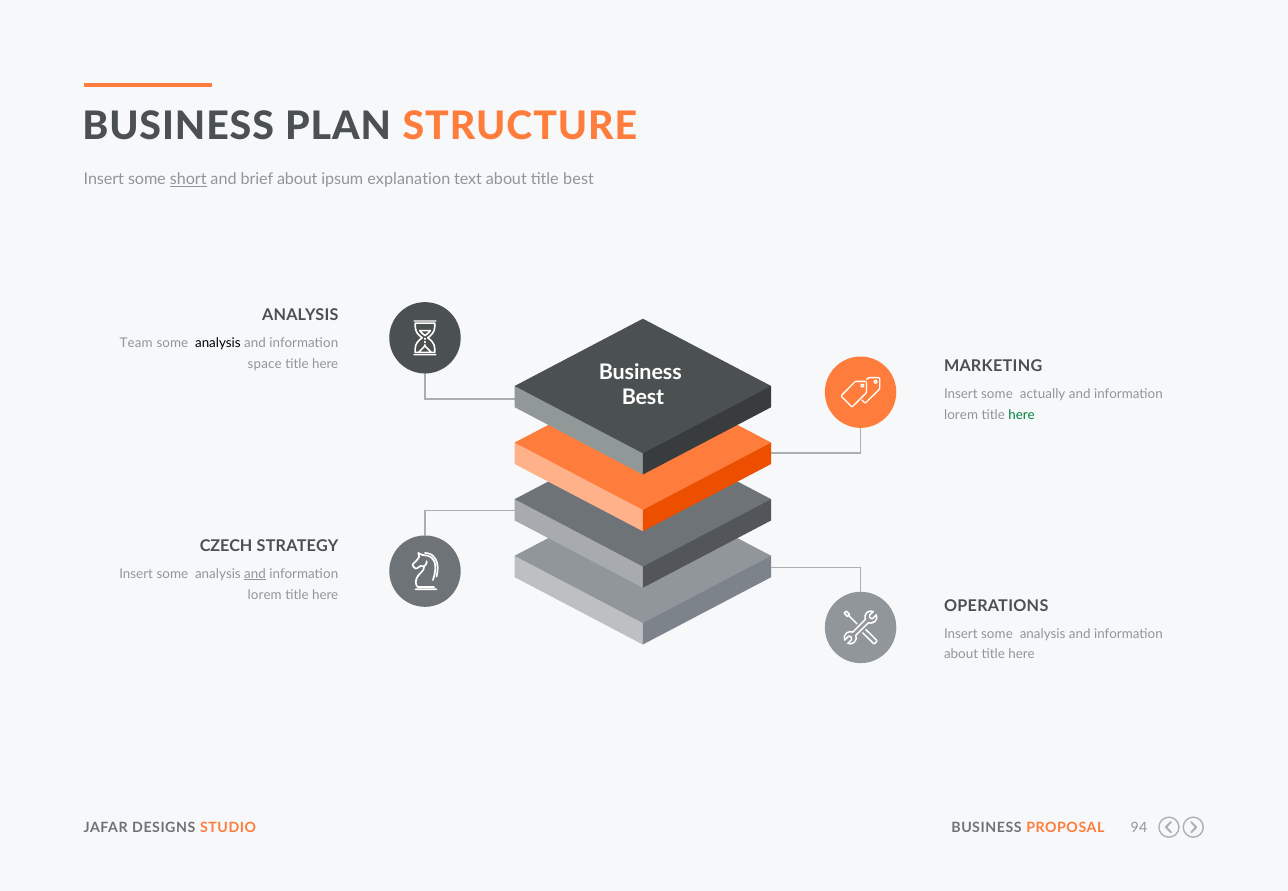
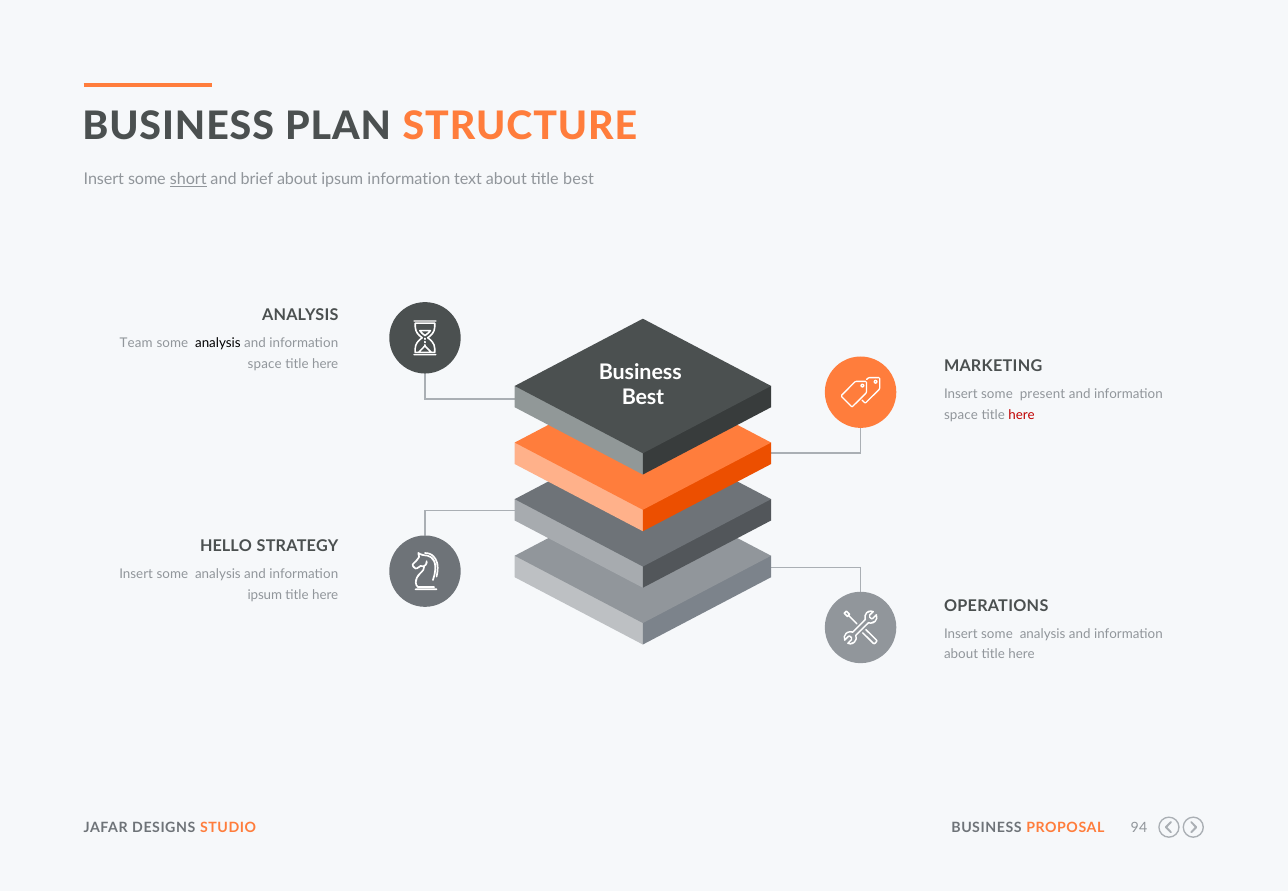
ipsum explanation: explanation -> information (409, 179)
actually: actually -> present (1043, 395)
lorem: lorem -> space (961, 415)
here colour: green -> red (1022, 415)
CZECH: CZECH -> HELLO (226, 547)
and underline: present -> none (255, 574)
lorem: lorem -> ipsum (265, 595)
